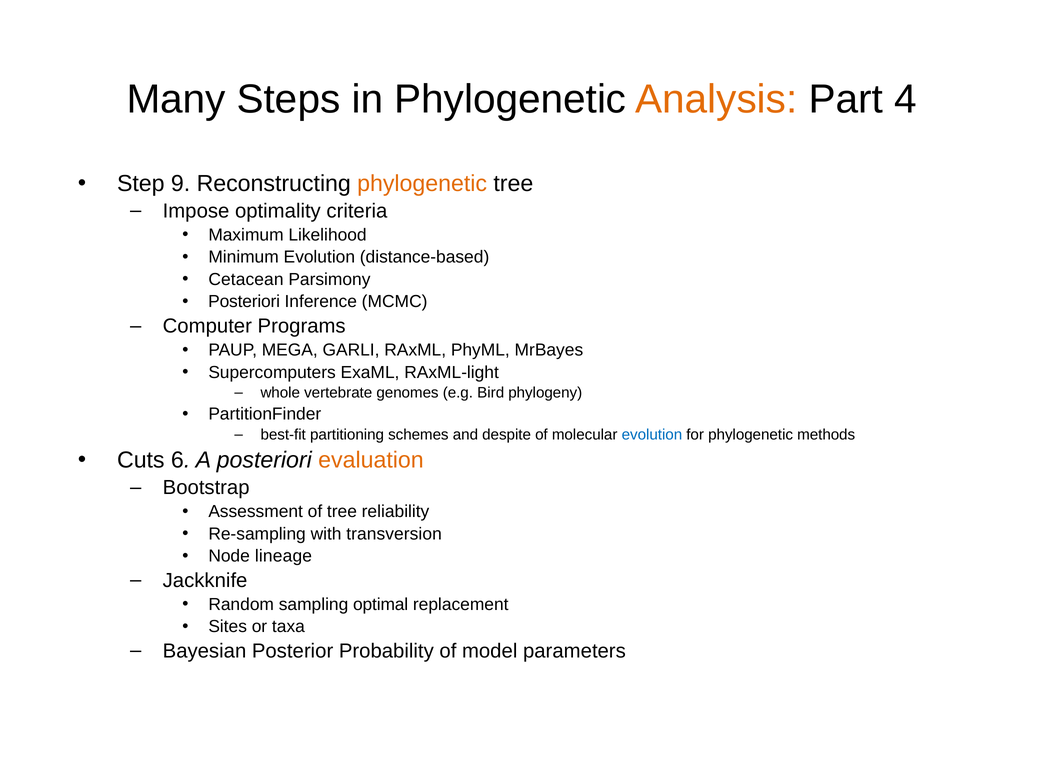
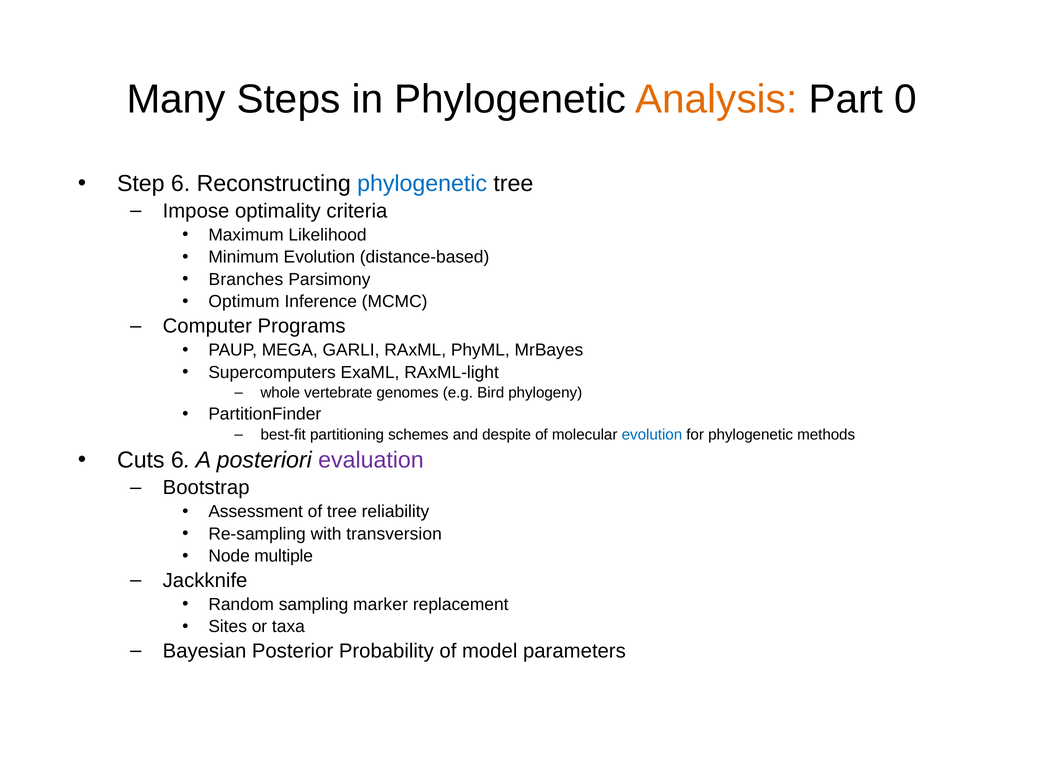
4: 4 -> 0 (905, 99)
Step 9: 9 -> 6 (181, 183)
phylogenetic colour: orange -> blue (422, 183)
Cetacean: Cetacean -> Branches (246, 279)
Posteriori: Posteriori -> Optimum (244, 302)
evaluation colour: orange -> purple (371, 460)
lineage: lineage -> multiple (284, 556)
optimal: optimal -> marker (380, 604)
